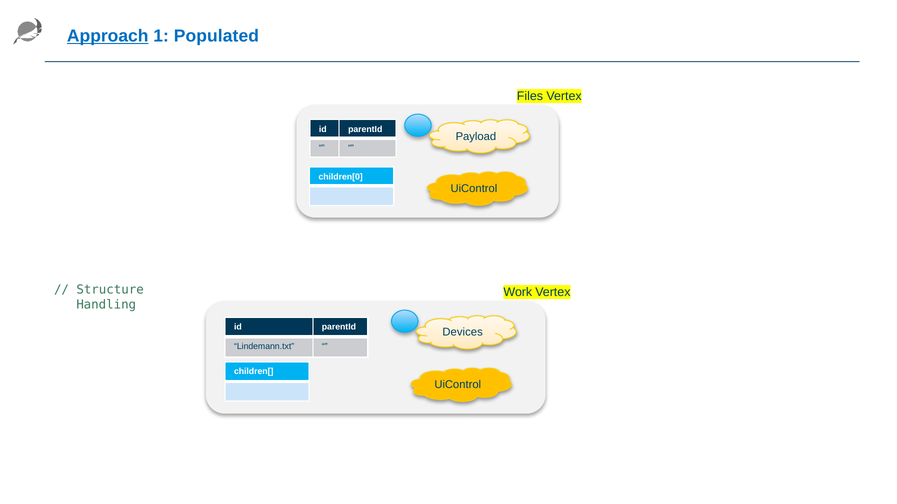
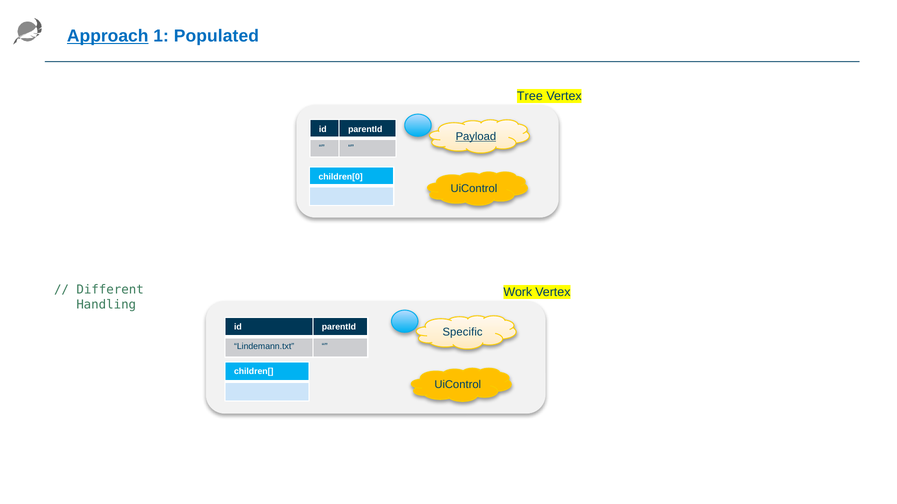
Files: Files -> Tree (530, 96)
Payload underline: none -> present (476, 136)
Structure: Structure -> Different (110, 290)
Devices: Devices -> Specific (463, 333)
